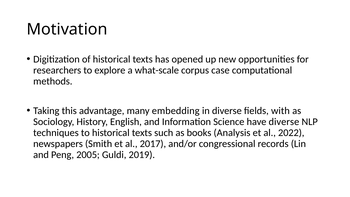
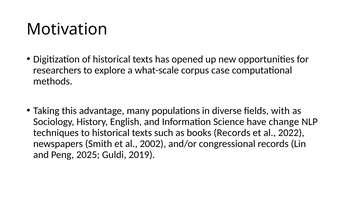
embedding: embedding -> populations (176, 111)
have diverse: diverse -> change (284, 122)
books Analysis: Analysis -> Records (232, 133)
2017: 2017 -> 2002 (153, 144)
2005: 2005 -> 2025 (88, 155)
